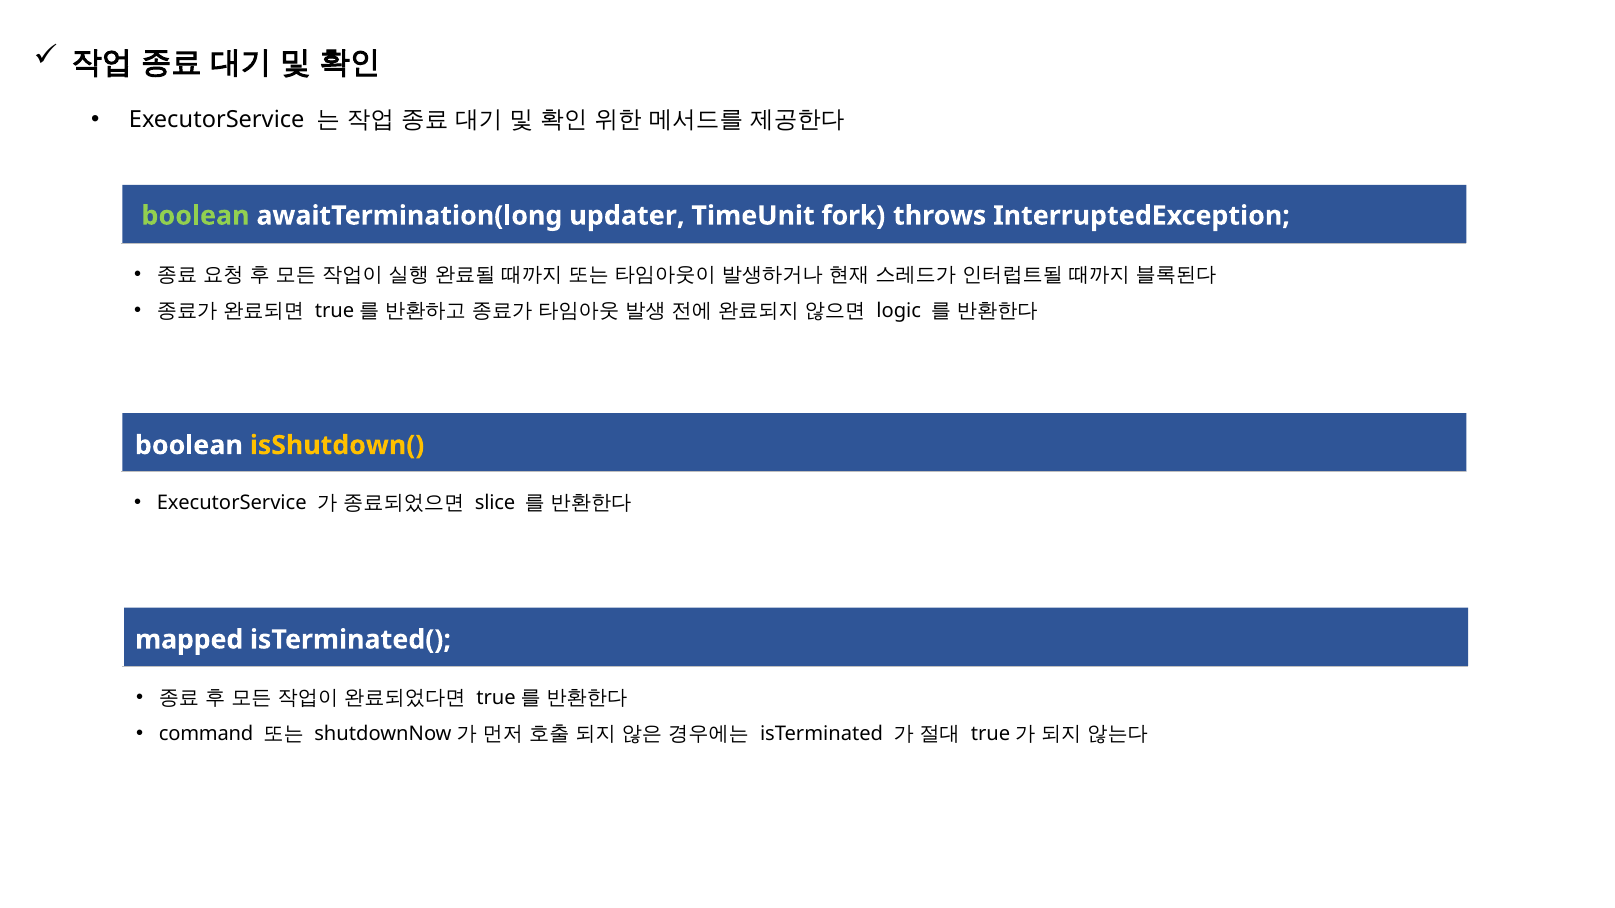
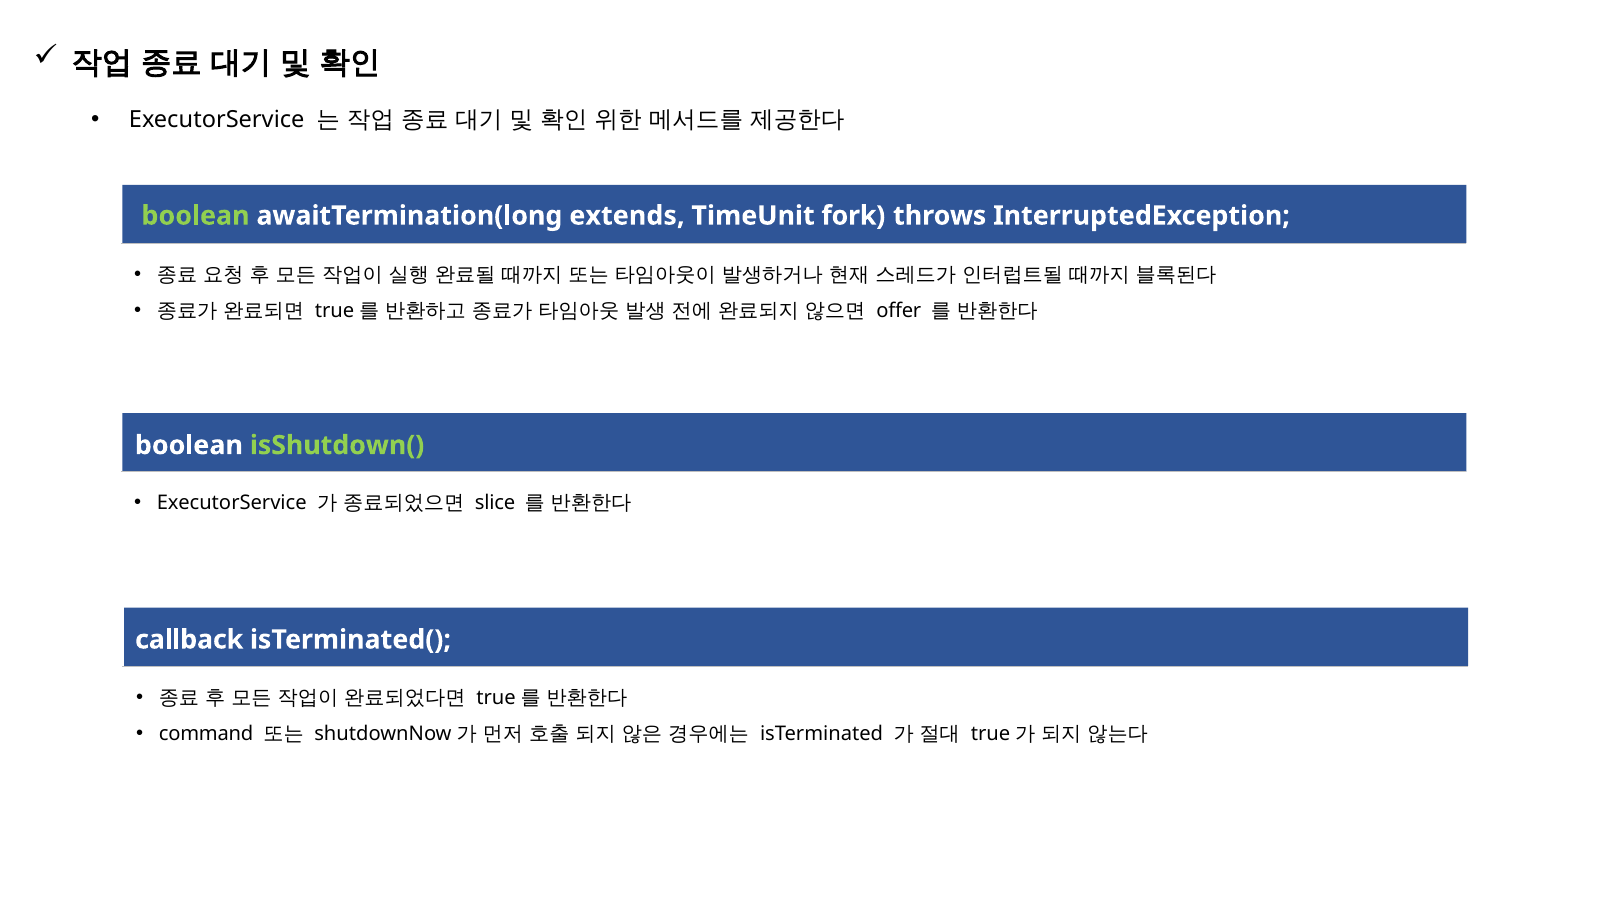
updater: updater -> extends (627, 216)
logic: logic -> offer (899, 311)
isShutdown( colour: yellow -> light green (337, 446)
mapped: mapped -> callback (189, 640)
